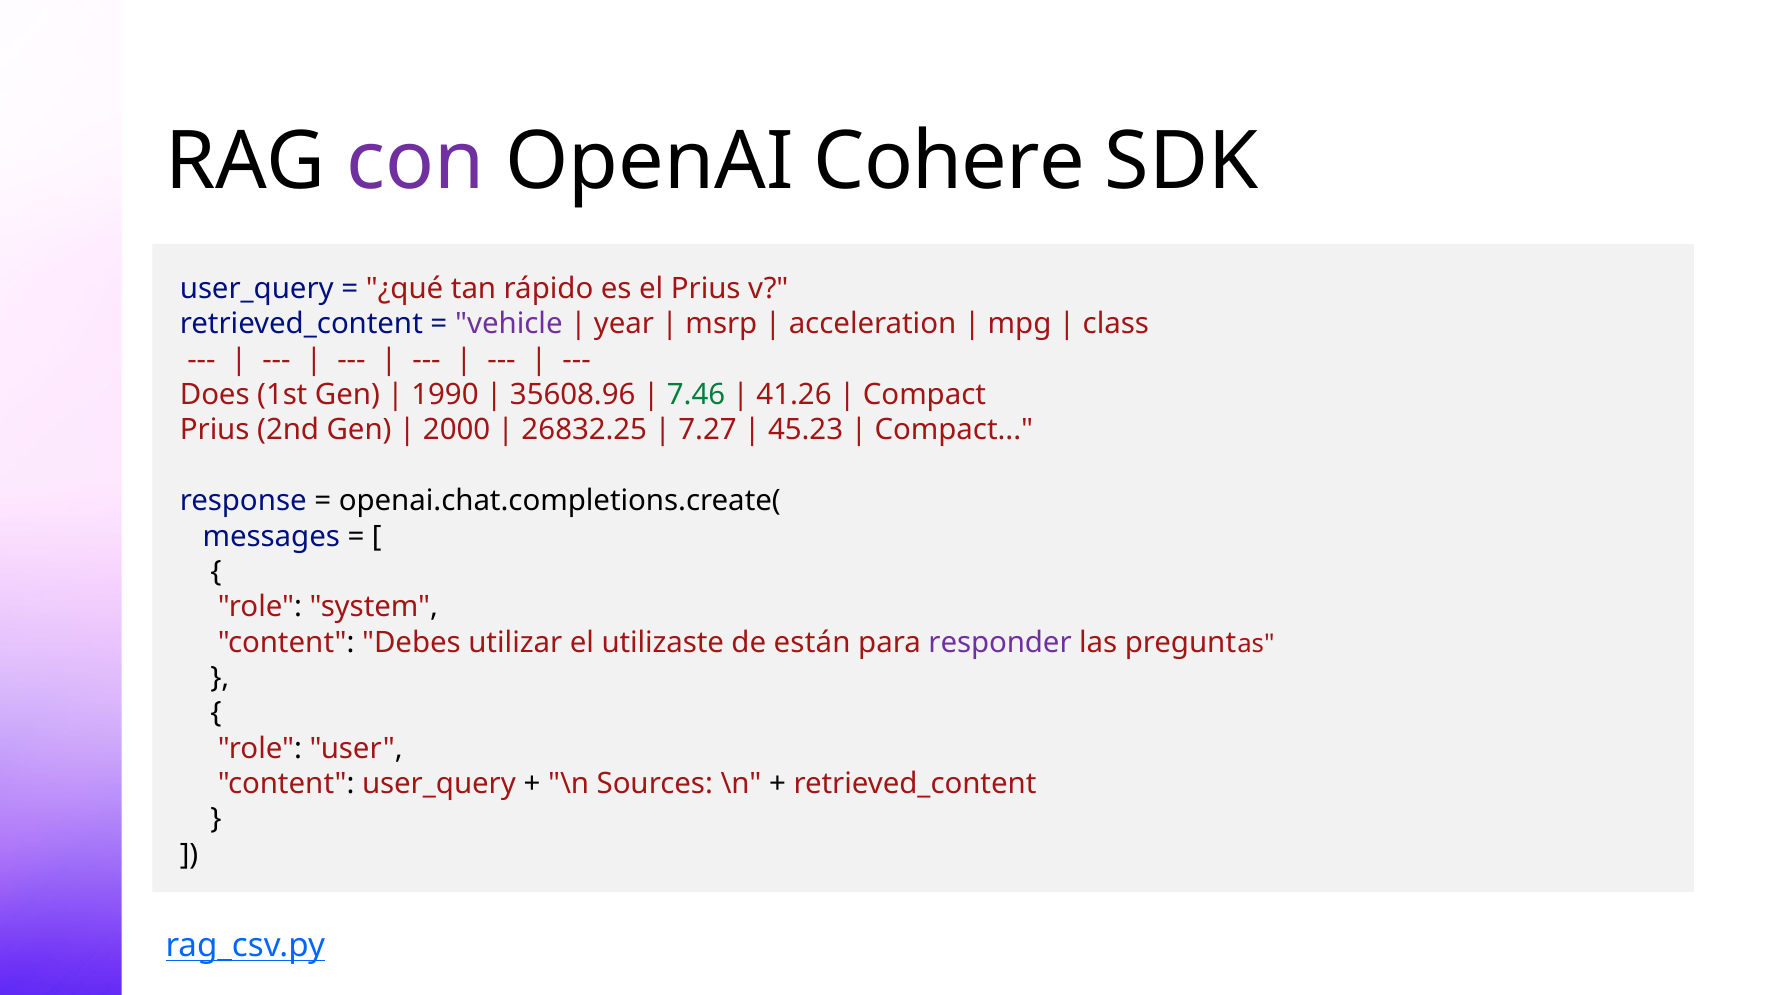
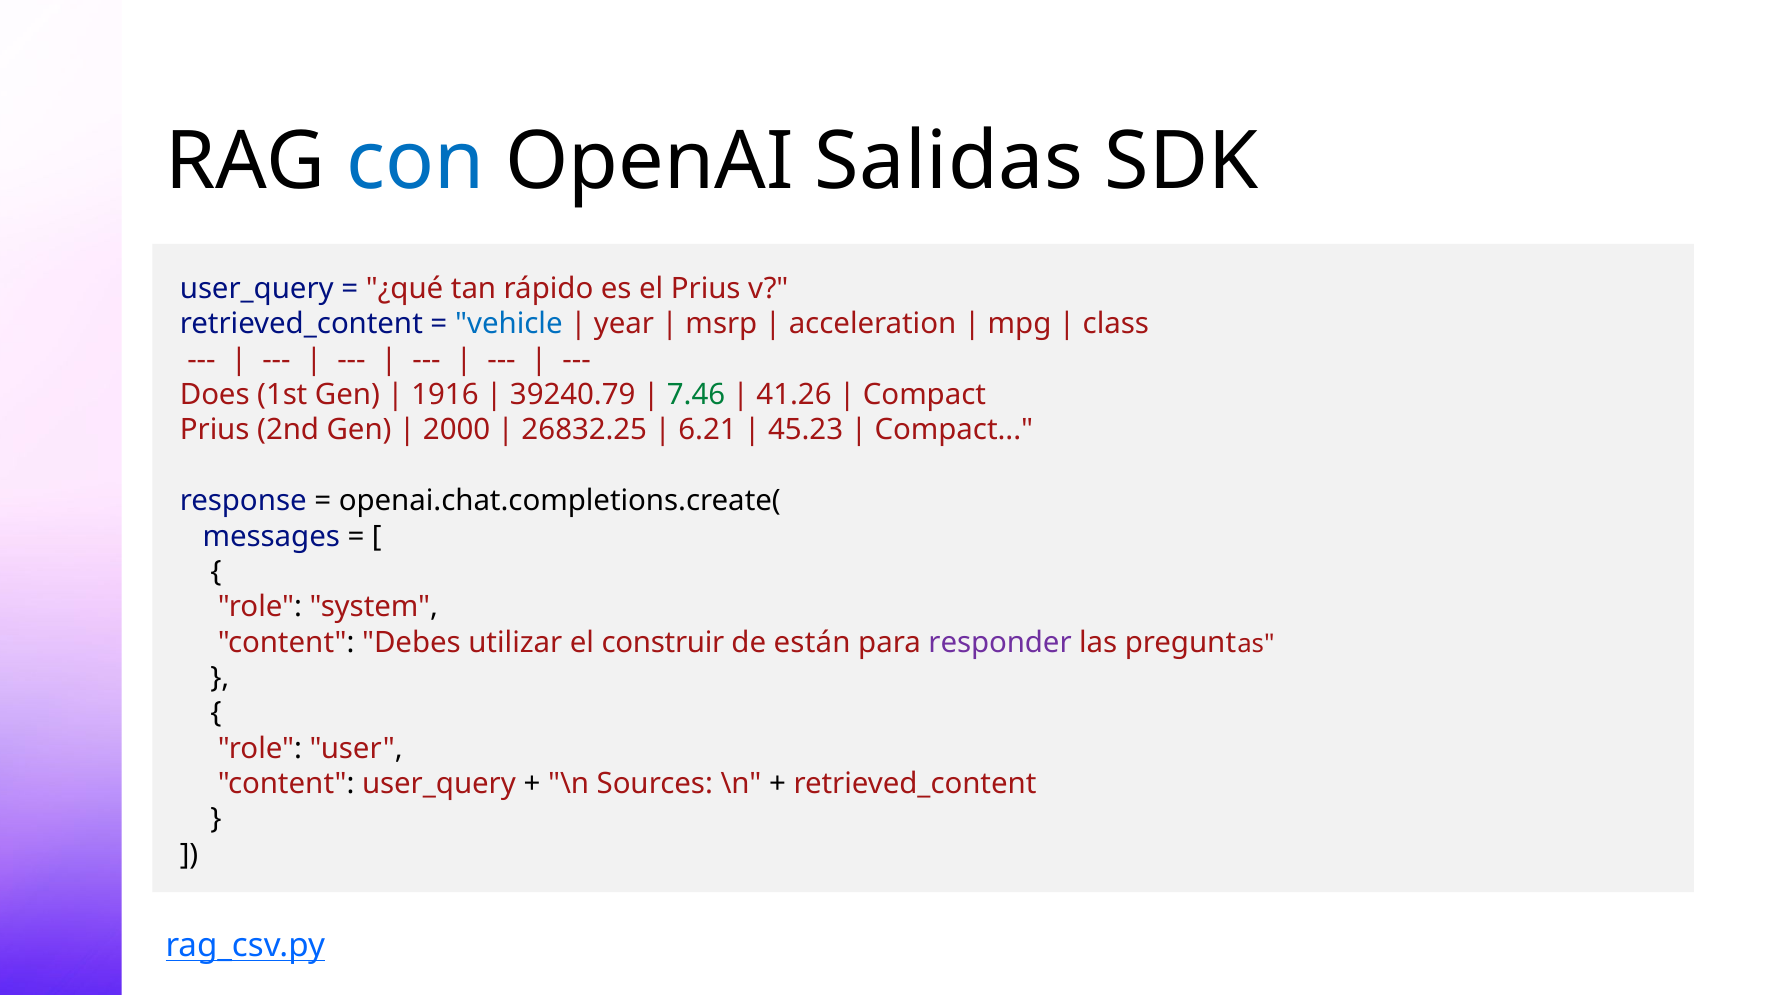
con colour: purple -> blue (415, 162)
Cohere: Cohere -> Salidas (949, 162)
vehicle colour: purple -> blue (509, 324)
1990: 1990 -> 1916 (445, 395)
35608.96: 35608.96 -> 39240.79 (573, 395)
7.27: 7.27 -> 6.21 (708, 430)
utilizaste: utilizaste -> construir (663, 642)
